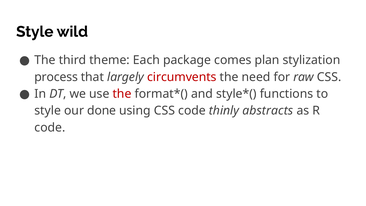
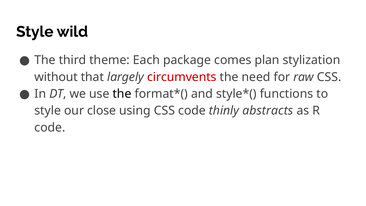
process: process -> without (56, 77)
the colour: red -> black (122, 94)
done: done -> close (102, 111)
